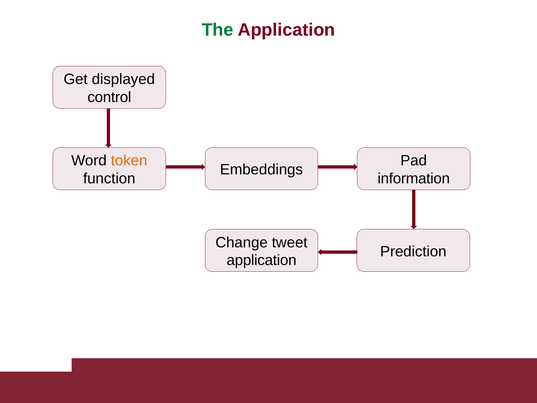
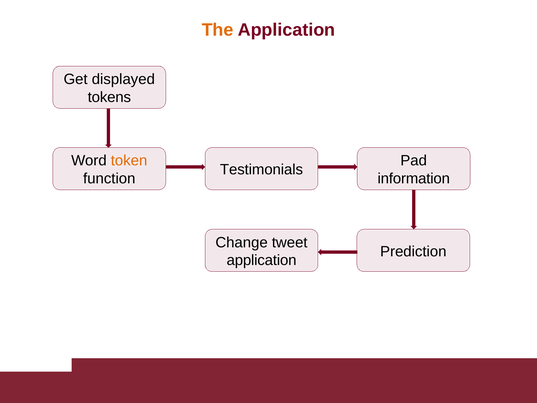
The colour: green -> orange (218, 30)
control: control -> tokens (109, 97)
Embeddings: Embeddings -> Testimonials (261, 170)
